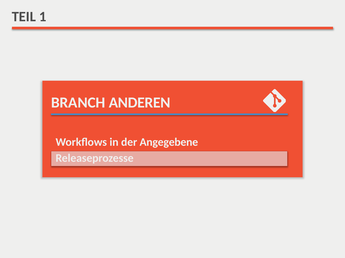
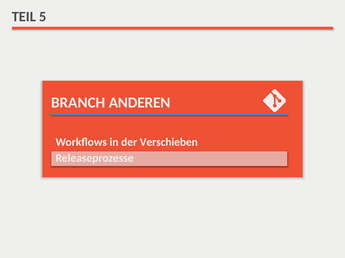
1: 1 -> 5 (43, 17)
Angegebene: Angegebene -> Verschieben (169, 143)
